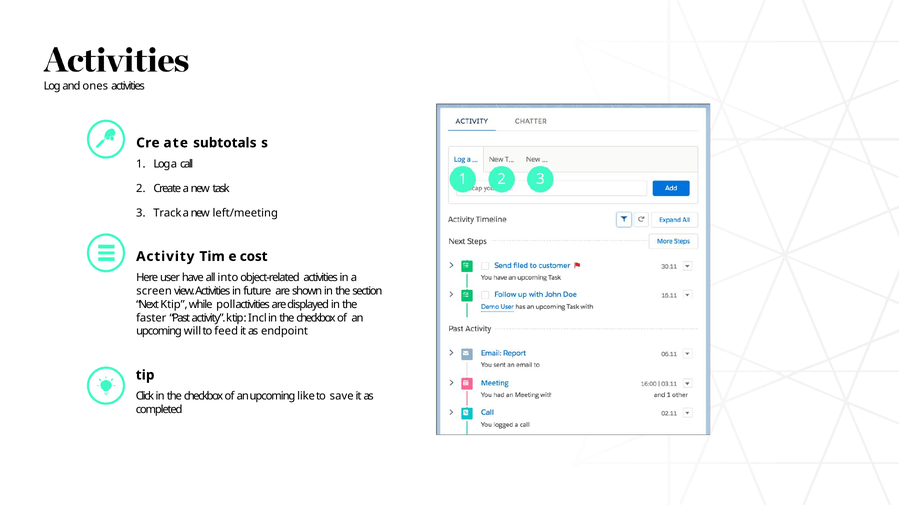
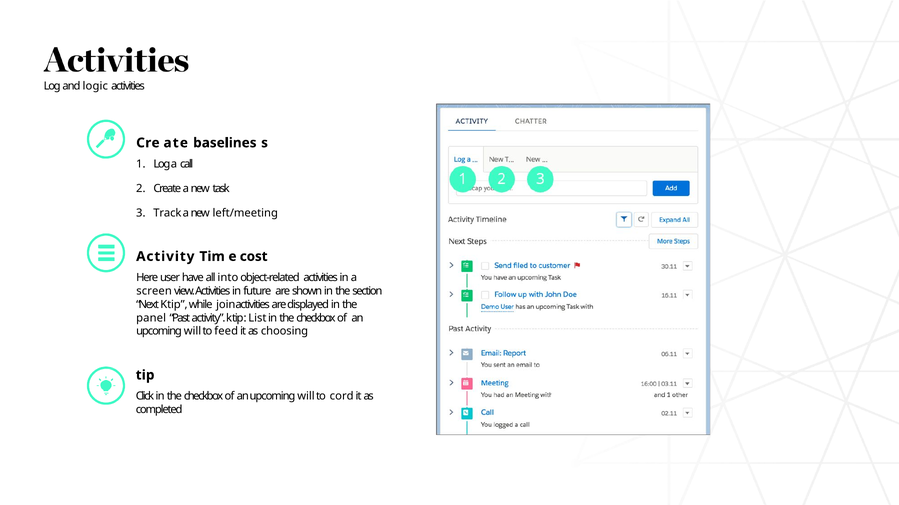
ones: ones -> logic (95, 86)
subtotals: subtotals -> baselines (225, 143)
poll: poll -> join (226, 305)
faster: faster -> panel (151, 318)
Incl: Incl -> List (257, 318)
endpoint: endpoint -> choosing (285, 332)
like: like -> will (306, 397)
save: save -> cord (342, 397)
